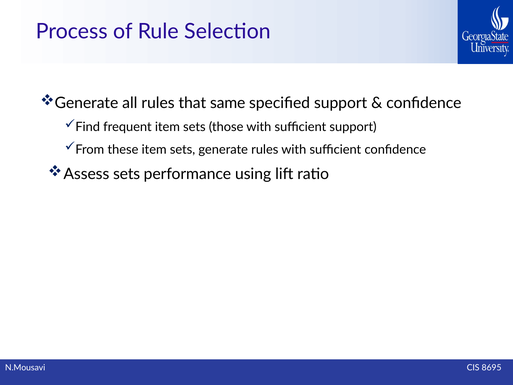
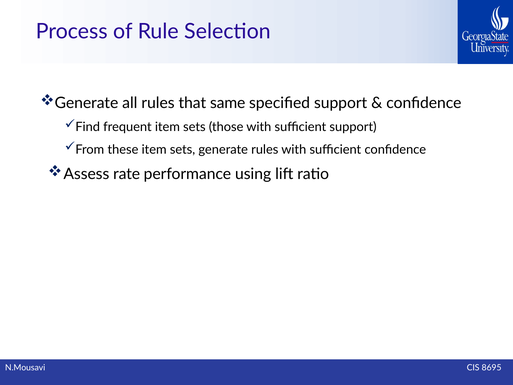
Assess sets: sets -> rate (127, 174)
